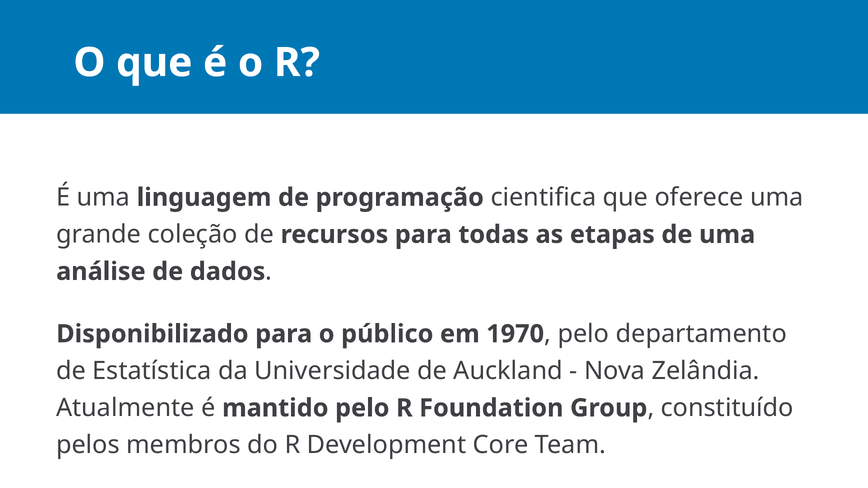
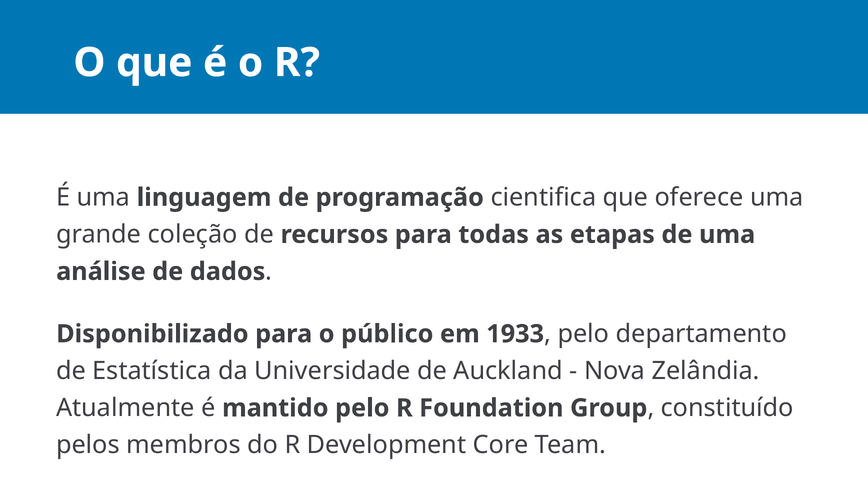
1970: 1970 -> 1933 (515, 334)
